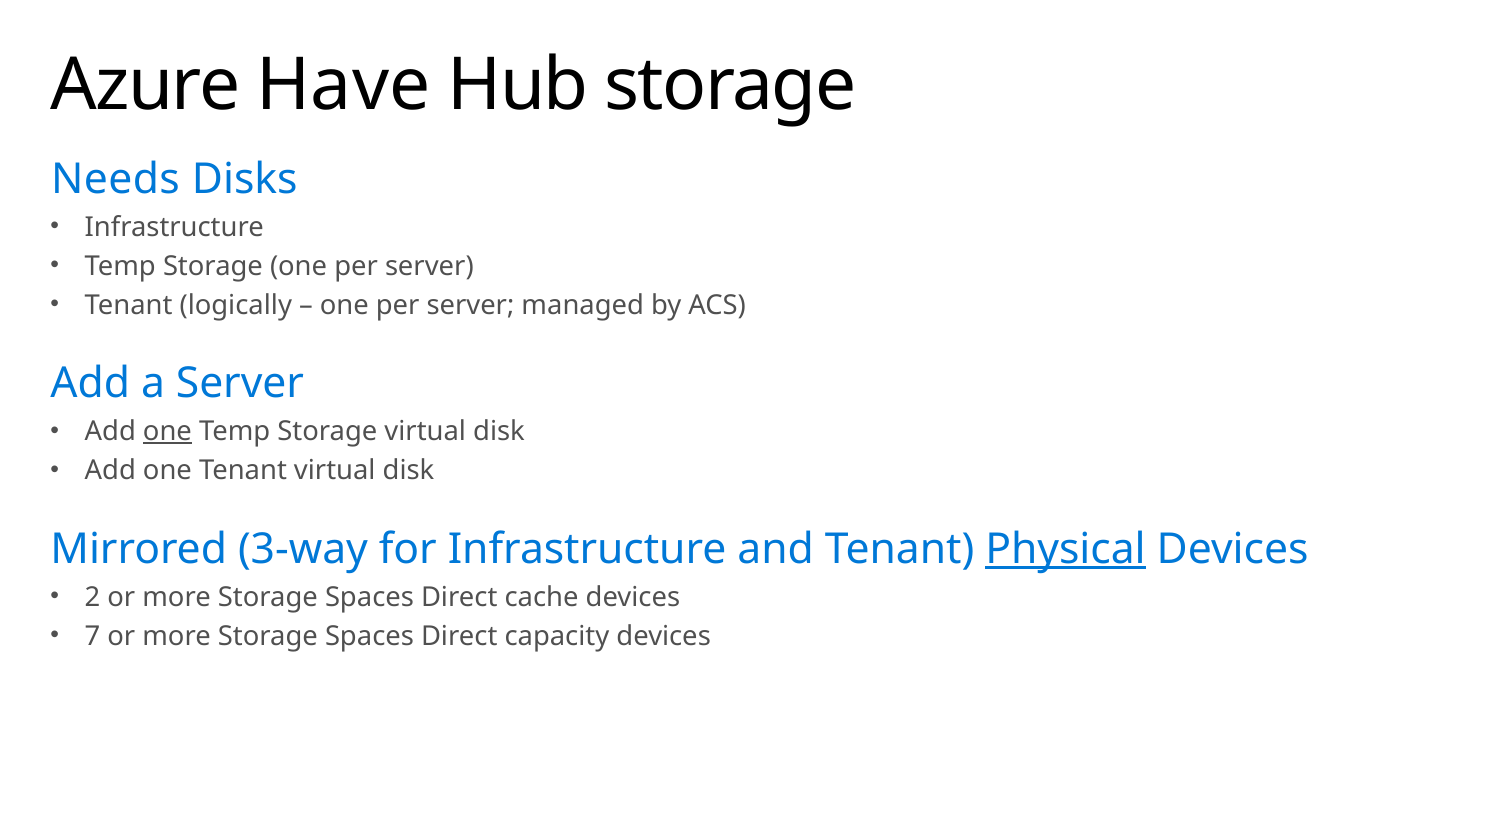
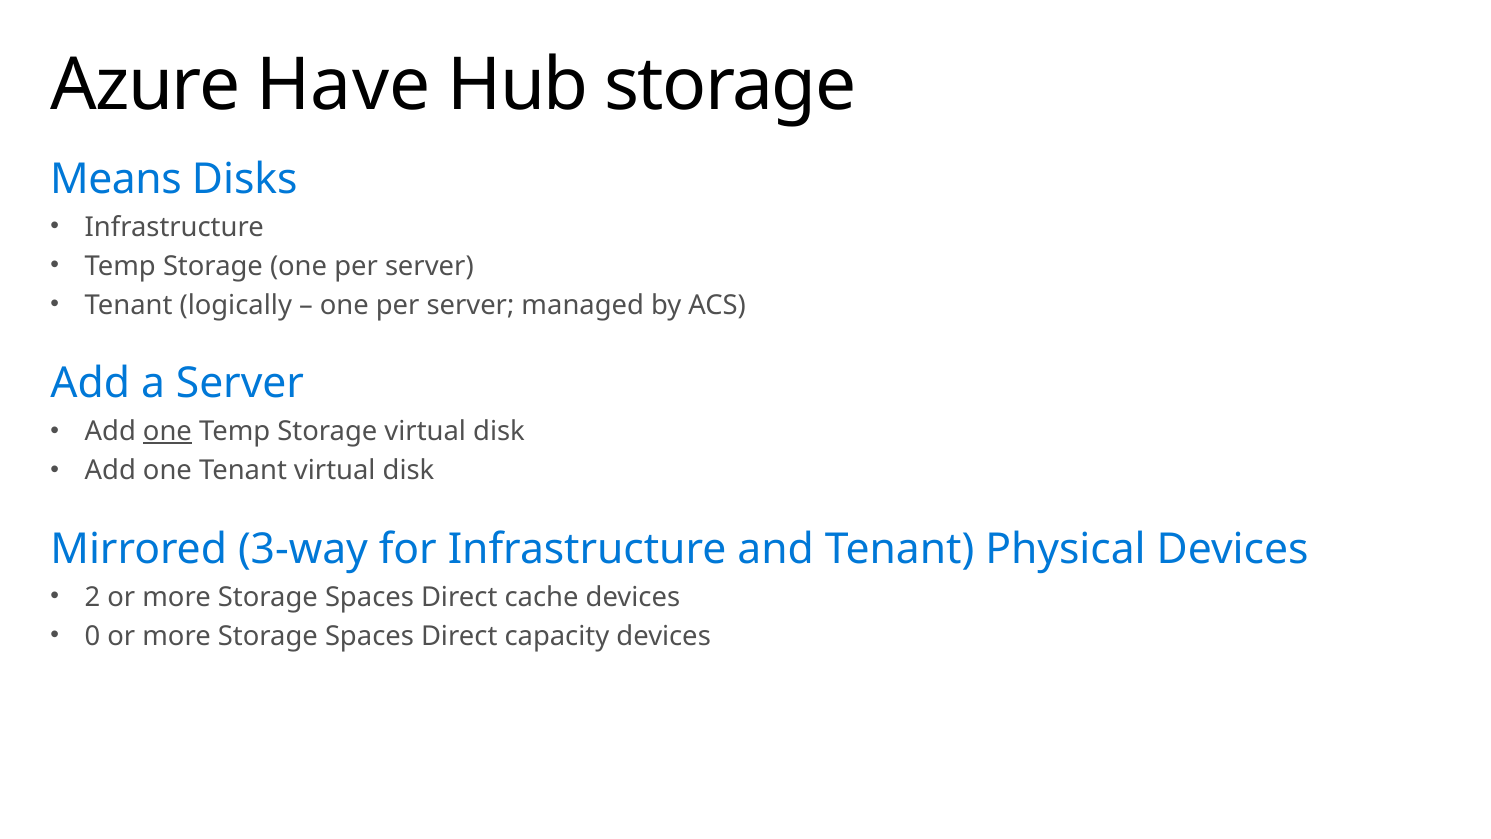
Needs: Needs -> Means (116, 179)
Physical underline: present -> none (1066, 549)
7: 7 -> 0 (93, 636)
